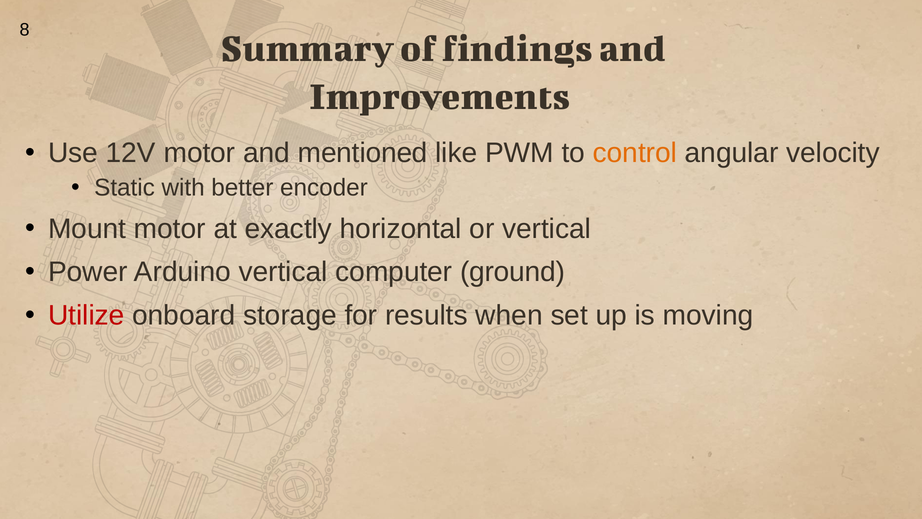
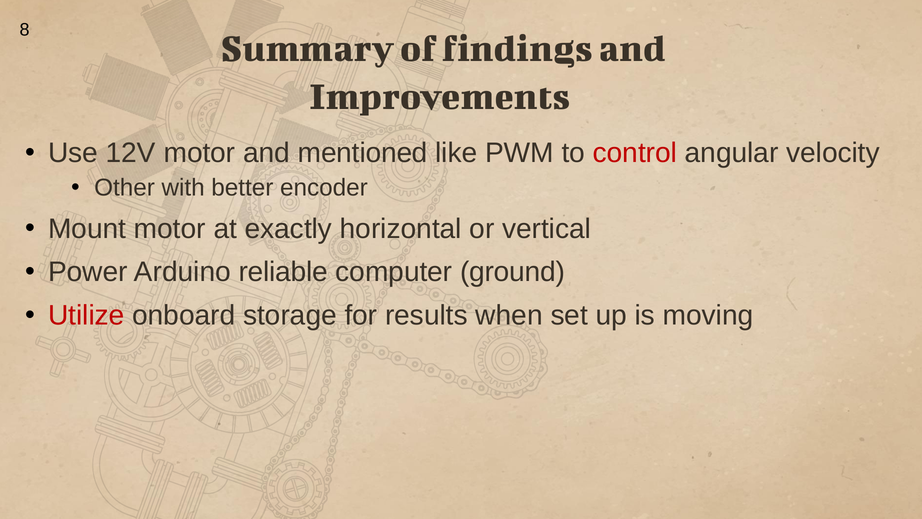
control colour: orange -> red (635, 153)
Static: Static -> Other (125, 187)
Arduino vertical: vertical -> reliable (283, 272)
